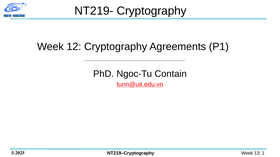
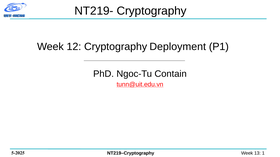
Agreements: Agreements -> Deployment (178, 47)
